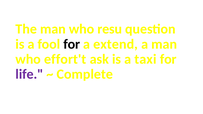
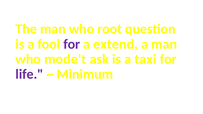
resu: resu -> root (110, 29)
for colour: black -> purple (72, 44)
effort't: effort't -> mode't (65, 59)
Complete: Complete -> Minimum (85, 74)
